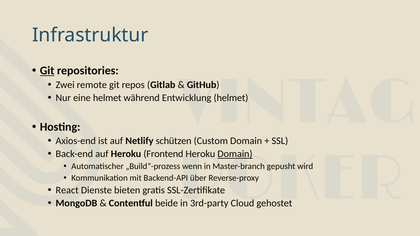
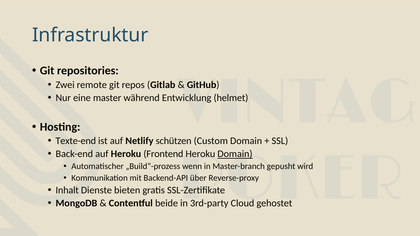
Git underline: present -> none (47, 71)
eine helmet: helmet -> master (107, 98)
Axios-end: Axios-end -> Texte-end (76, 141)
React: React -> Inhalt (67, 190)
